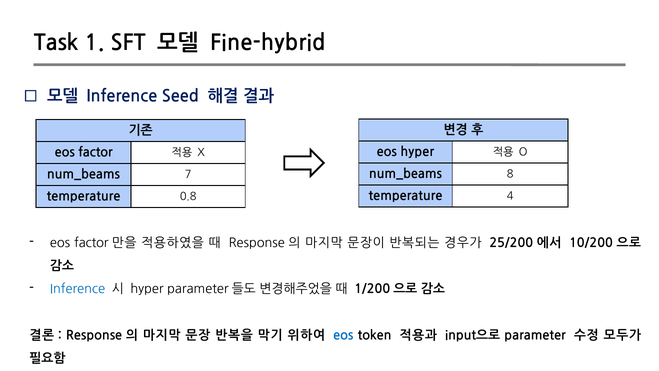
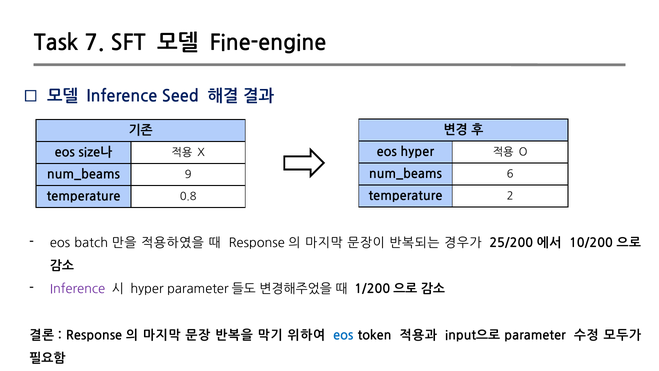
1: 1 -> 7 (94, 43)
Fine-hybrid: Fine-hybrid -> Fine-engine (268, 43)
factor: factor -> size나 (95, 153)
8: 8 -> 6 (510, 174)
7: 7 -> 9 (188, 175)
4: 4 -> 2 (510, 196)
factor: factor -> batch (91, 243)
Inference colour: blue -> purple (78, 289)
